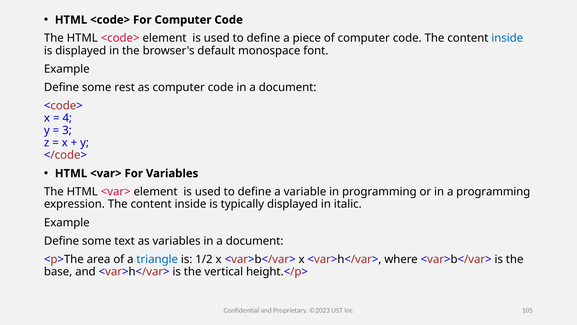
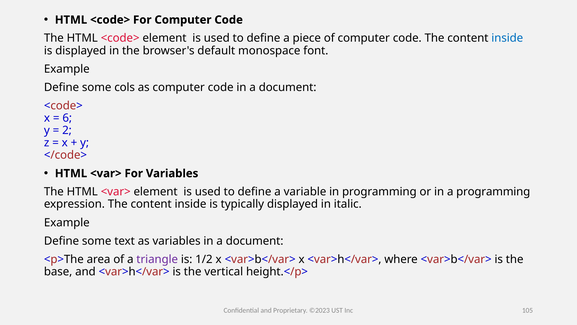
rest: rest -> cols (125, 87)
4: 4 -> 6 (67, 118)
3: 3 -> 2 (67, 130)
triangle colour: blue -> purple (157, 259)
